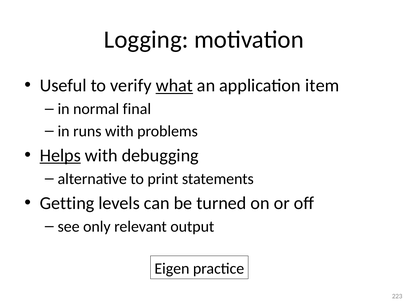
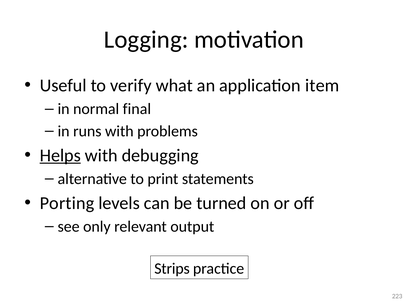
what underline: present -> none (174, 86)
Getting: Getting -> Porting (67, 203)
Eigen: Eigen -> Strips (172, 268)
